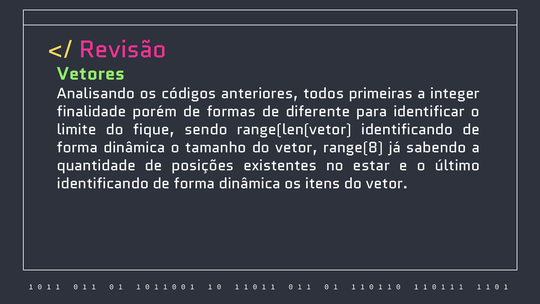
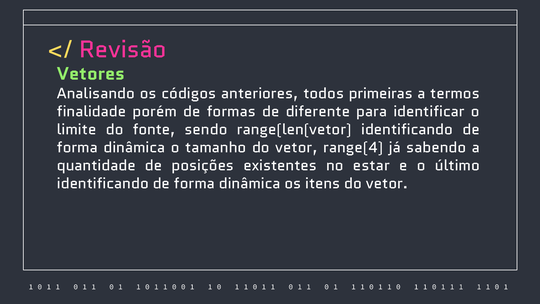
integer: integer -> termos (455, 93)
fique: fique -> fonte (154, 129)
range(8: range(8 -> range(4 (353, 147)
